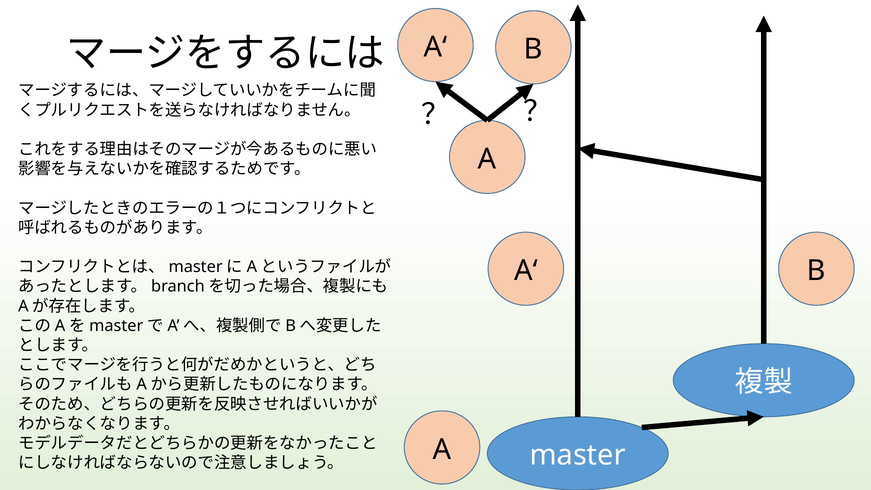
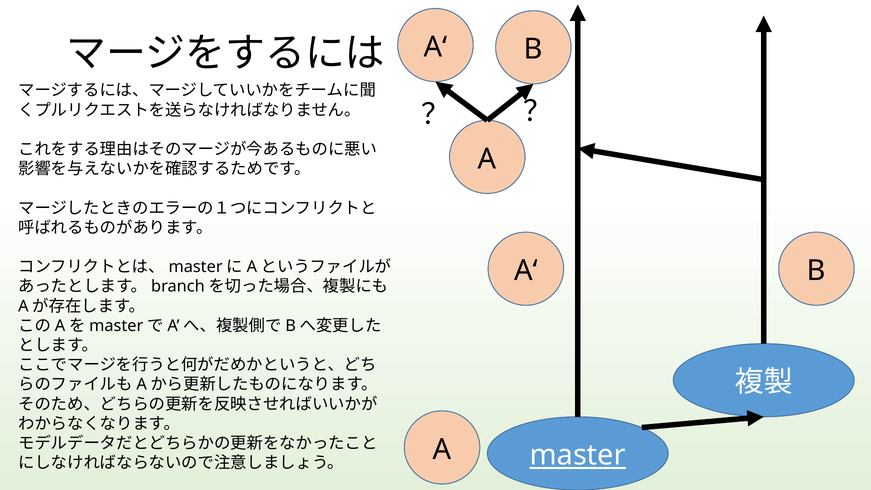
master underline: none -> present (578, 455)
